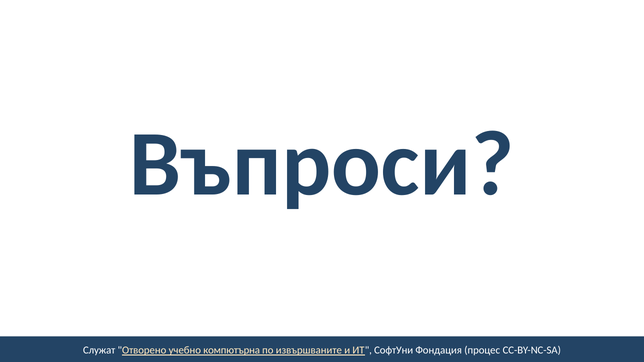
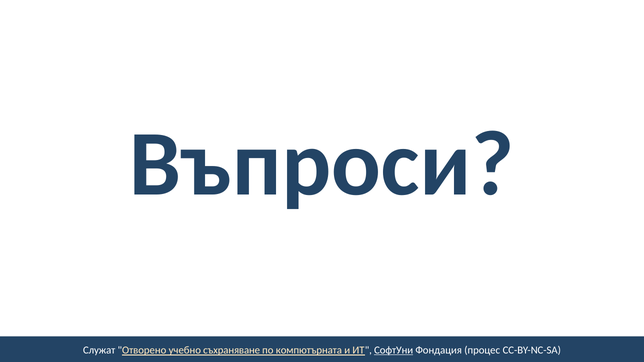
компютърна: компютърна -> съхраняване (232, 351)
извършваните: извършваните -> компютърната (309, 351)
СофтУни underline: none -> present (394, 351)
